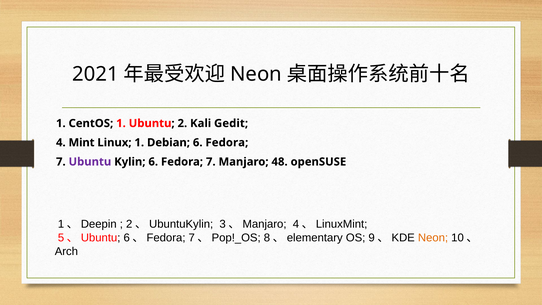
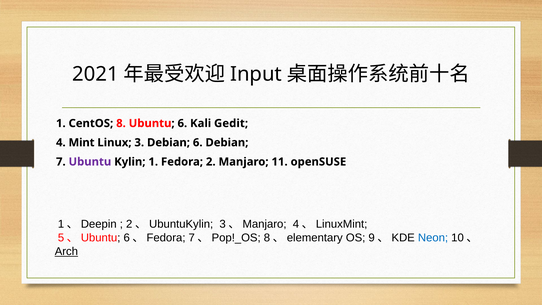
Neon: Neon -> Input (256, 74)
CentOS 1: 1 -> 8 (121, 123)
Ubuntu 2: 2 -> 6 (182, 123)
Linux 1: 1 -> 3 (139, 142)
Debian 6 Fedora: Fedora -> Debian (227, 142)
Kylin 6: 6 -> 1 (153, 162)
7: 7 -> 2 (211, 162)
48: 48 -> 11 (280, 162)
Neon colour: orange -> blue (433, 238)
Arch underline: none -> present (66, 251)
